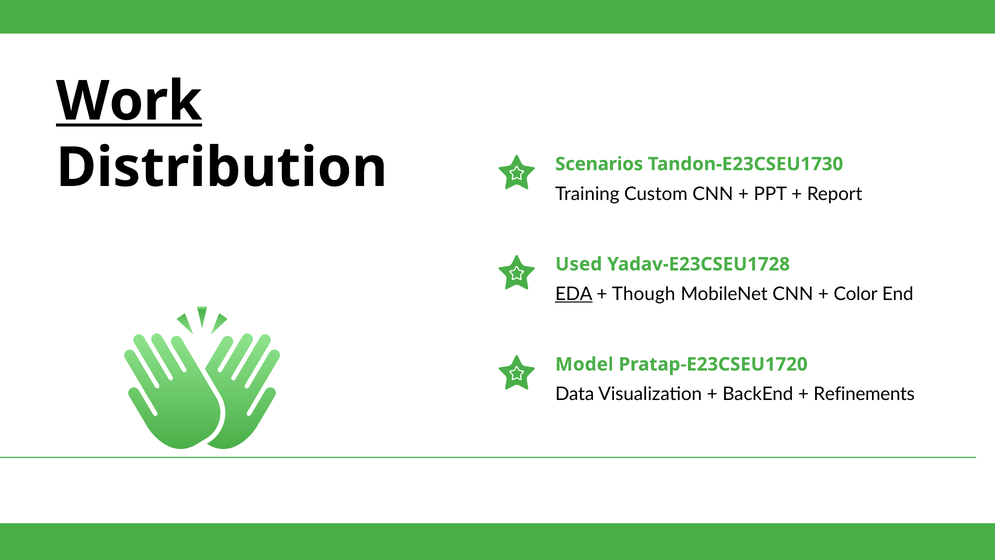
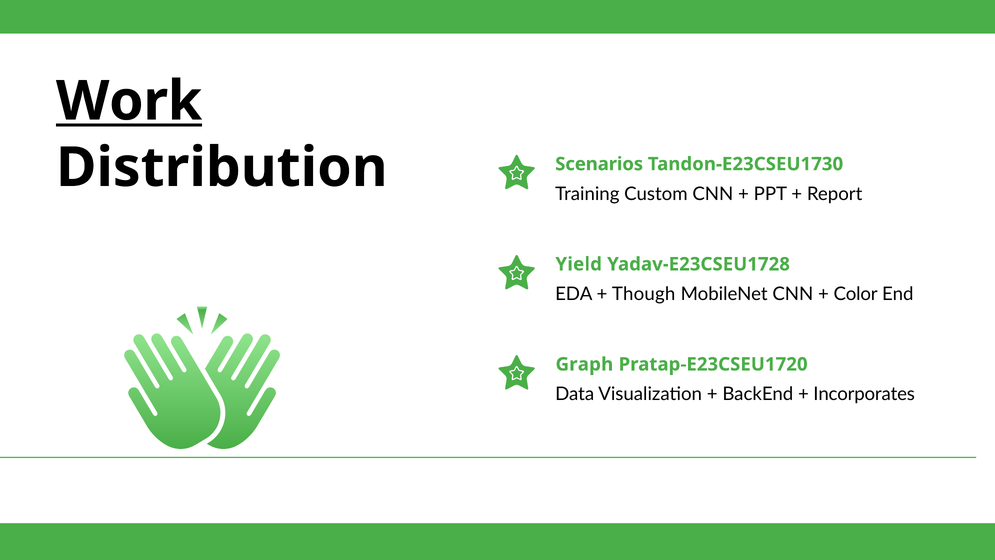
Used: Used -> Yield (579, 264)
EDA underline: present -> none (574, 294)
Model: Model -> Graph (584, 364)
Refinements: Refinements -> Incorporates (864, 394)
